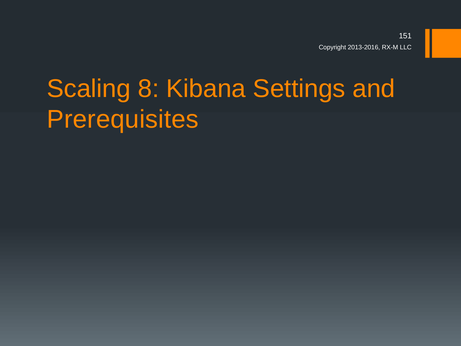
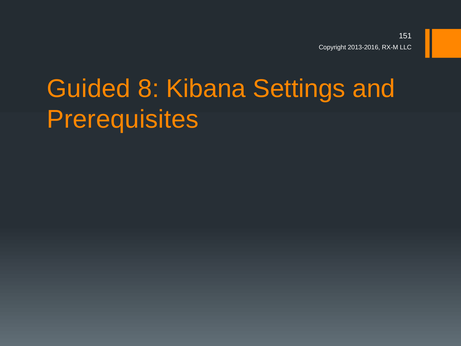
Scaling: Scaling -> Guided (89, 89)
